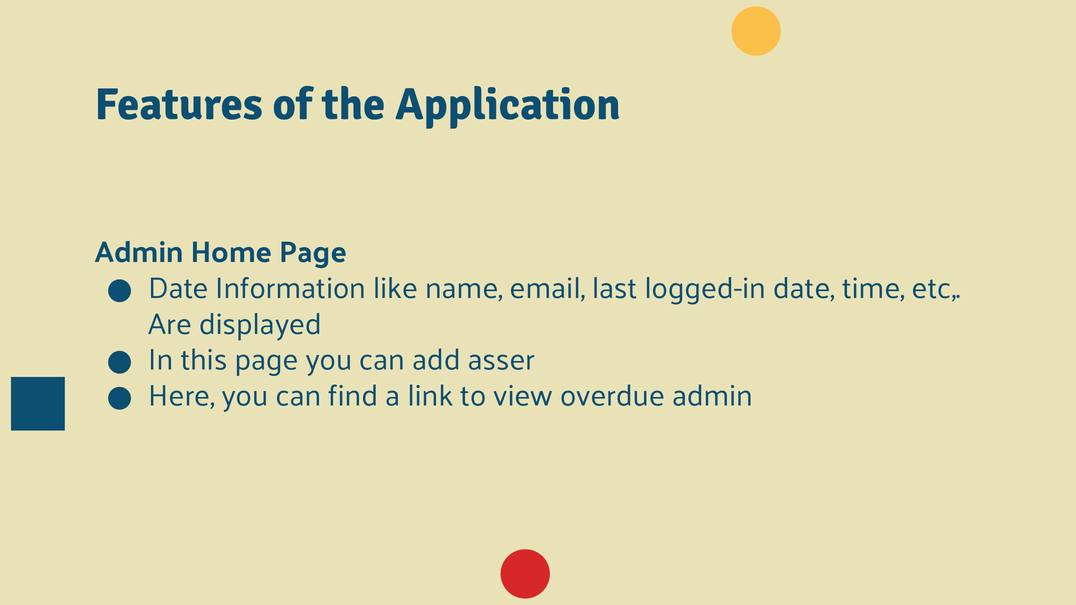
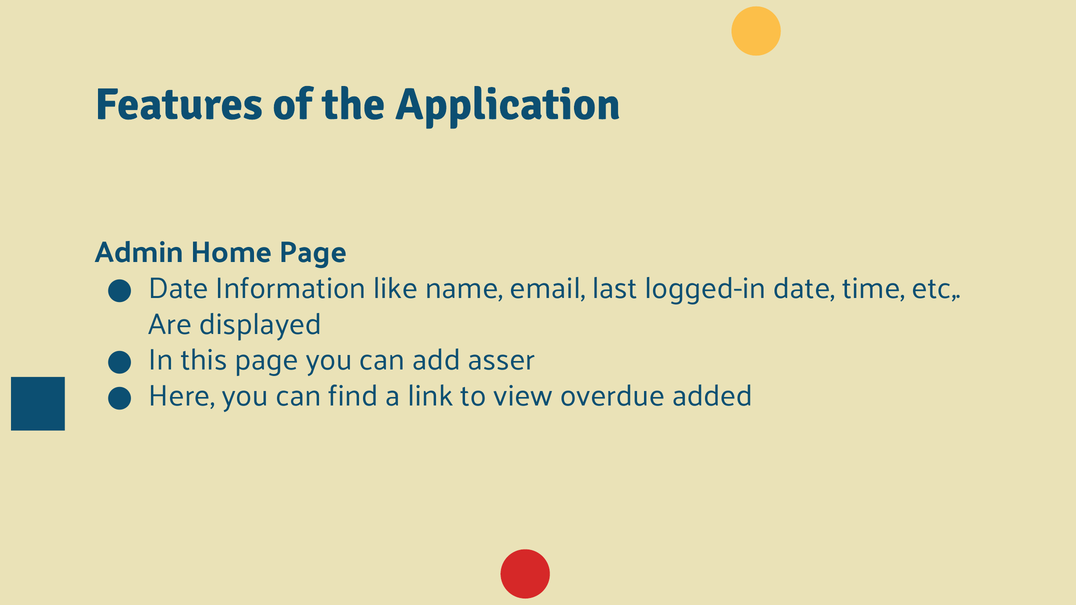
overdue admin: admin -> added (712, 396)
